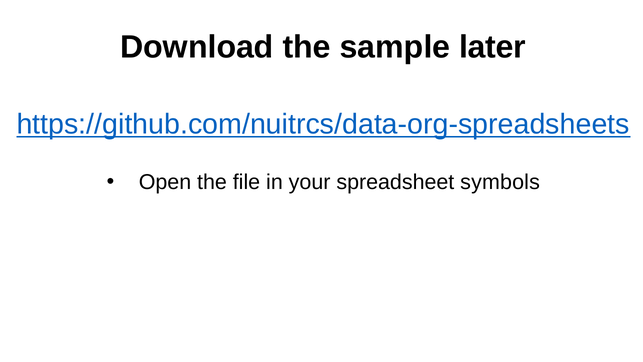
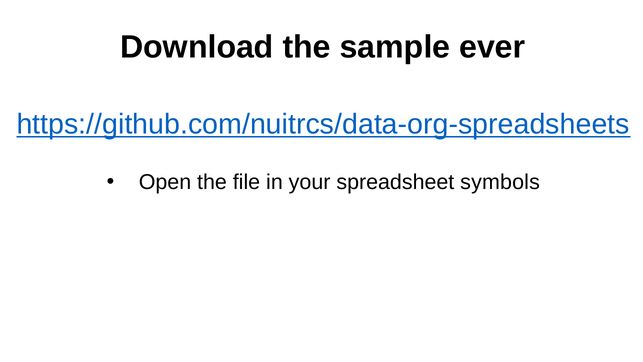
later: later -> ever (492, 47)
